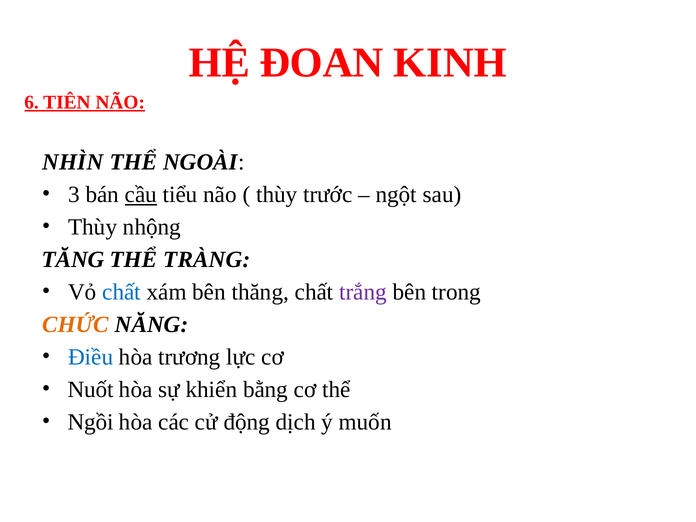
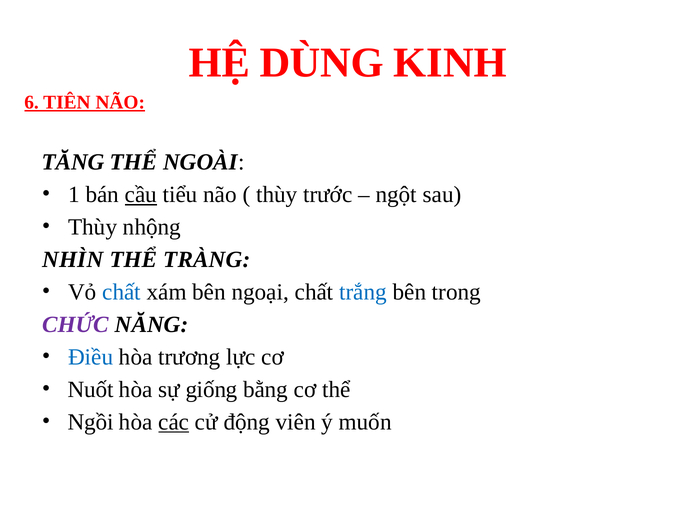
ĐOAN: ĐOAN -> DÙNG (322, 63)
NHÌN: NHÌN -> TĂNG (73, 162)
3: 3 -> 1 (74, 195)
TĂNG: TĂNG -> NHÌN (73, 260)
thăng: thăng -> ngoại (260, 292)
trắng colour: purple -> blue (363, 292)
CHỨC colour: orange -> purple (76, 325)
khiển: khiển -> giống (212, 390)
các underline: none -> present (174, 422)
dịch: dịch -> viên (296, 422)
